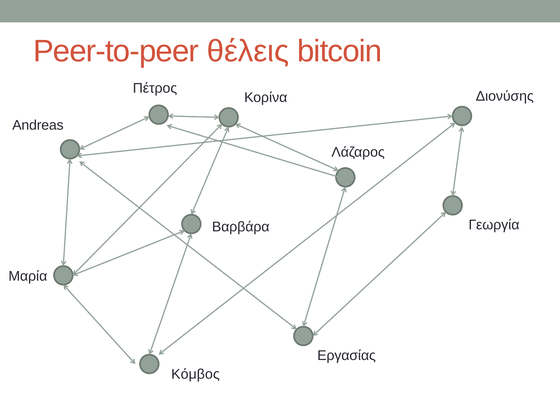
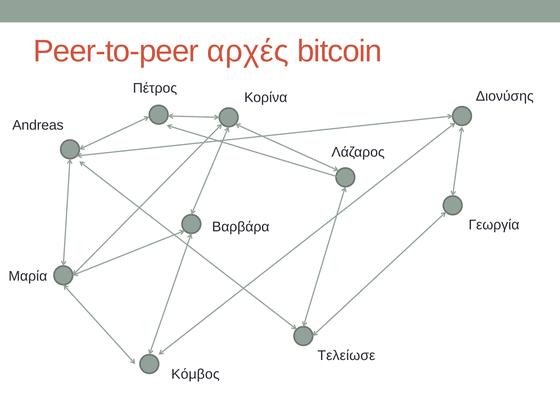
θέλεις: θέλεις -> αρχές (248, 51)
Εργασίας: Εργασίας -> Τελείωσε (346, 355)
